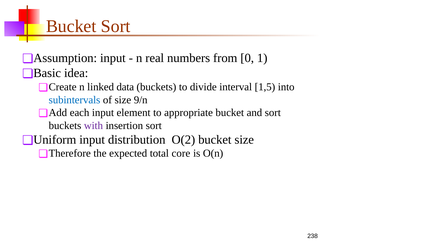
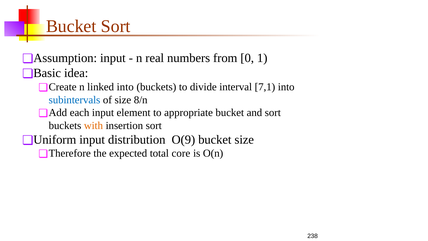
linked data: data -> into (125, 87)
1,5: 1,5 -> 7,1 (265, 87)
9/n: 9/n -> 8/n (141, 100)
with colour: purple -> orange (93, 125)
O(2: O(2 -> O(9 (183, 139)
